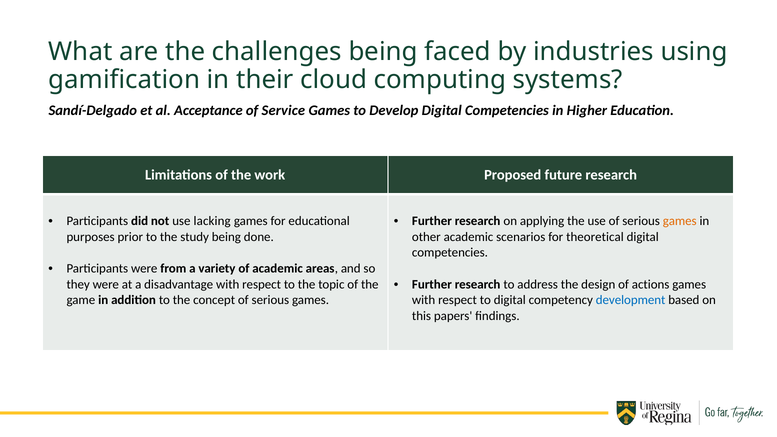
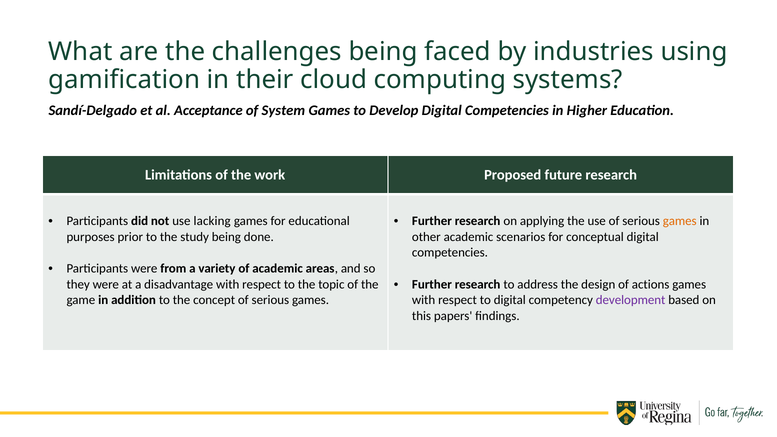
Service: Service -> System (283, 110)
theoretical: theoretical -> conceptual (595, 237)
development colour: blue -> purple (631, 300)
